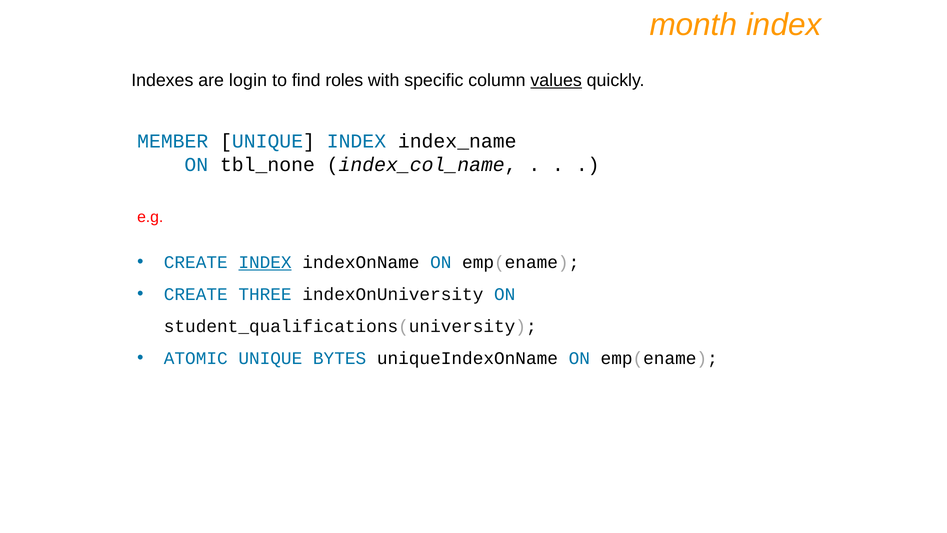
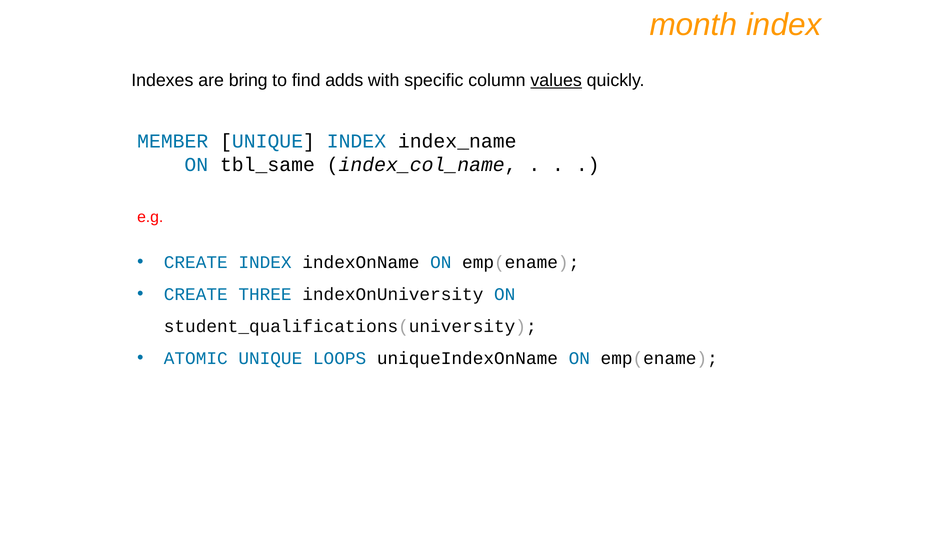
login: login -> bring (248, 80)
roles: roles -> adds (344, 80)
tbl_none: tbl_none -> tbl_same (267, 165)
INDEX underline: present -> none (265, 262)
BYTES: BYTES -> LOOPS (340, 358)
